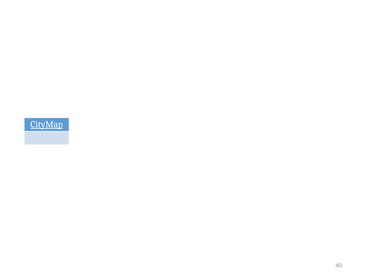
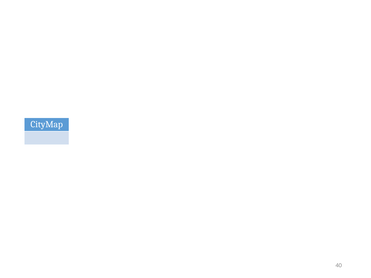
CityMap underline: present -> none (47, 124)
